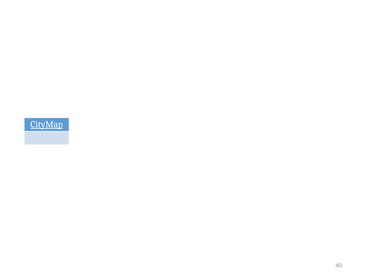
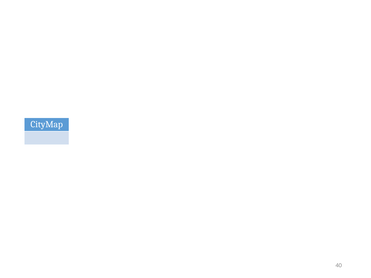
CityMap underline: present -> none (47, 124)
